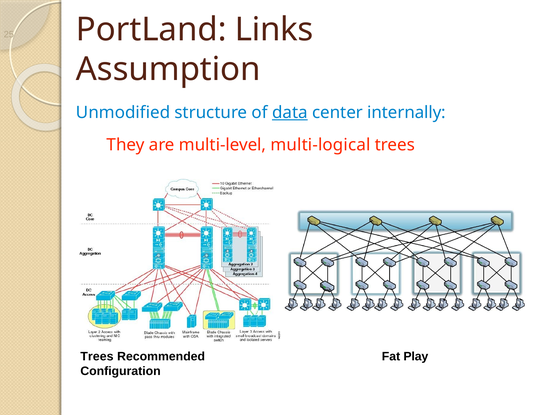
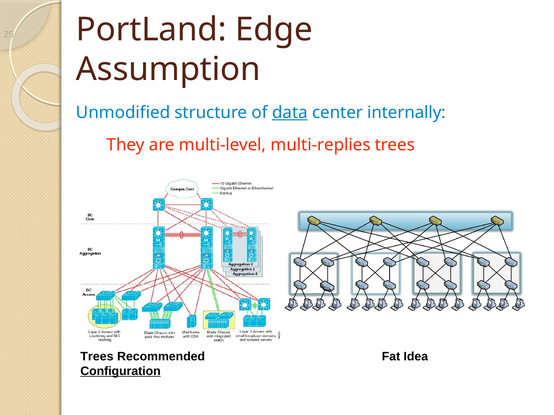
Links: Links -> Edge (274, 30)
multi-logical: multi-logical -> multi-replies (321, 145)
Play: Play -> Idea (416, 357)
Configuration underline: none -> present (121, 372)
